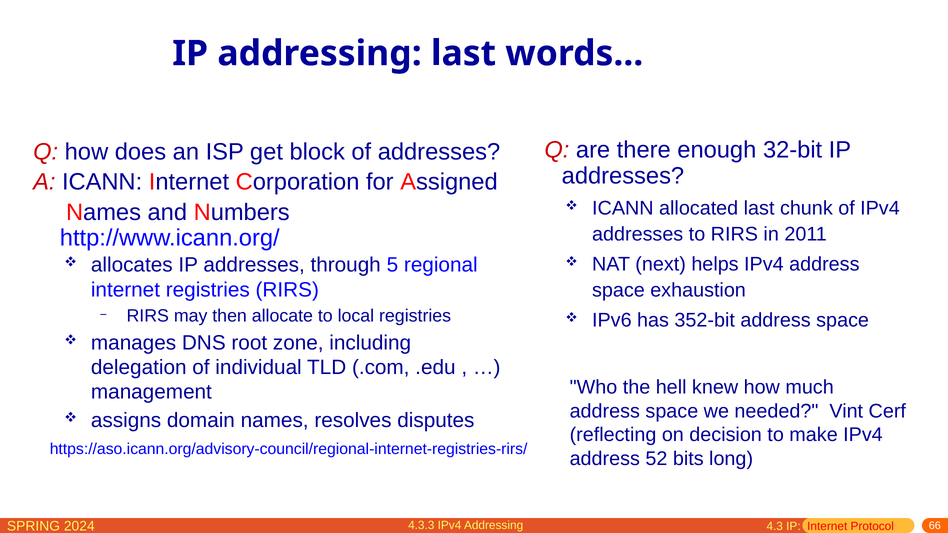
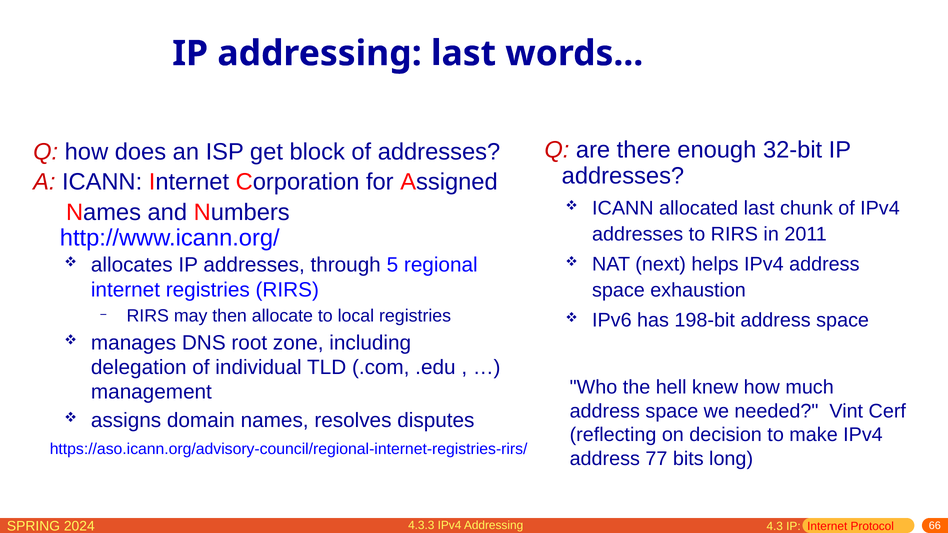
352-bit: 352-bit -> 198-bit (705, 321)
52: 52 -> 77 (656, 459)
